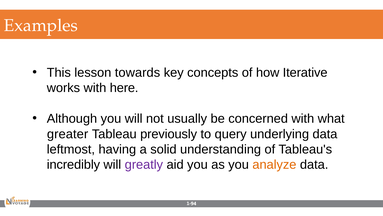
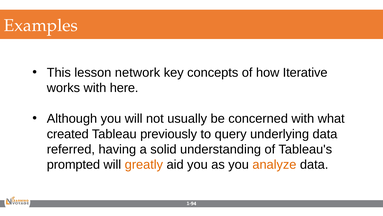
towards: towards -> network (138, 72)
greater: greater -> created (68, 134)
leftmost: leftmost -> referred (71, 149)
incredibly: incredibly -> prompted (73, 164)
greatly colour: purple -> orange (144, 164)
